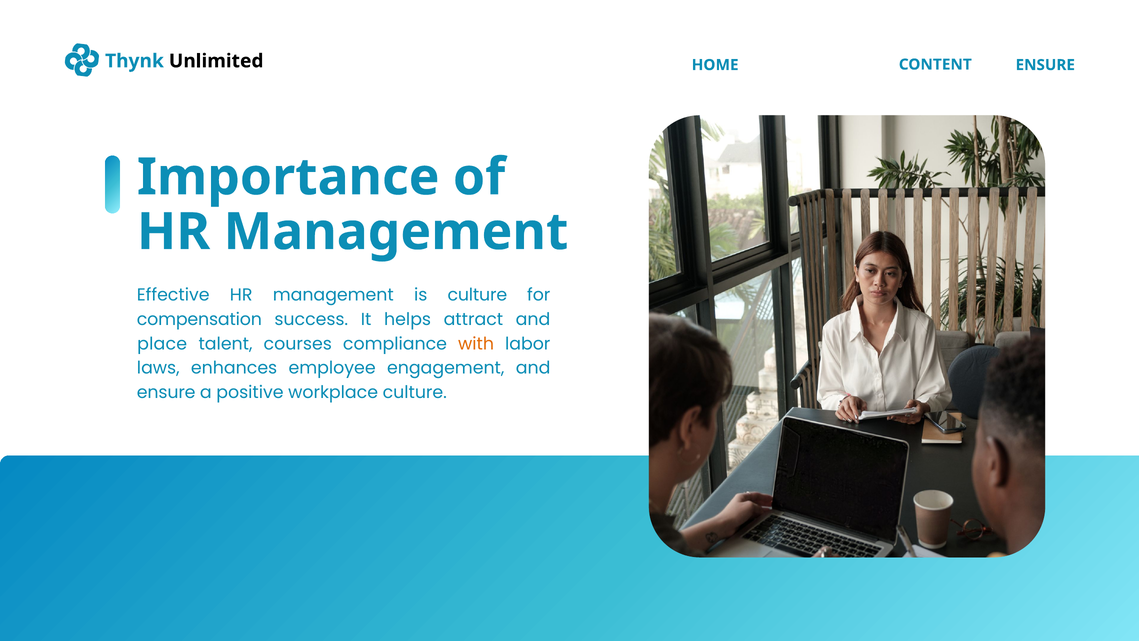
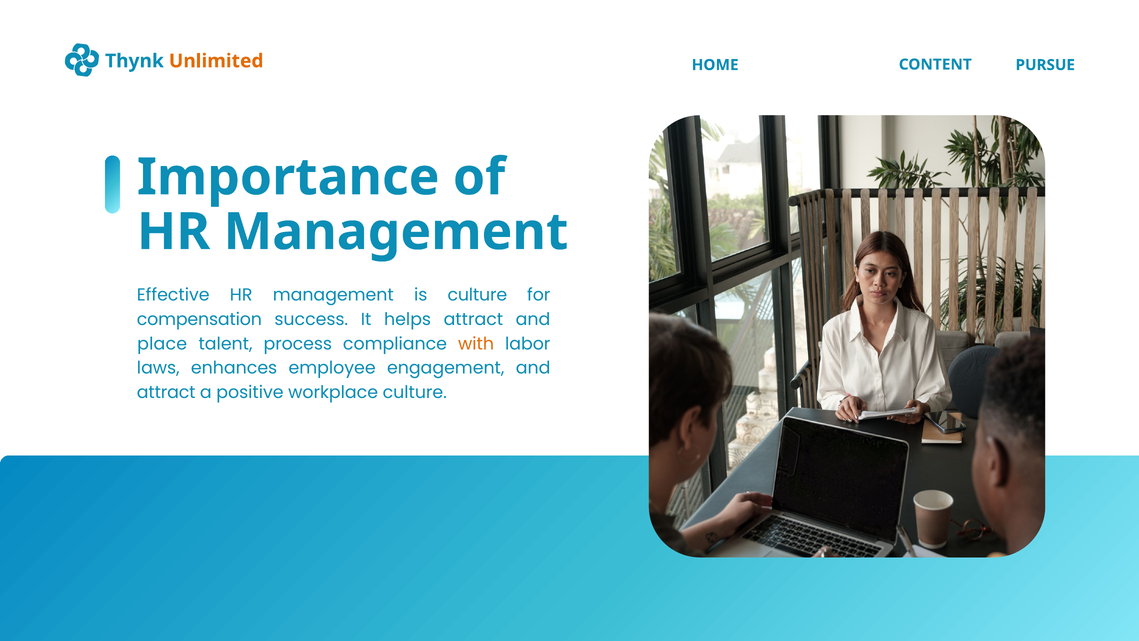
Unlimited colour: black -> orange (216, 61)
CONTENT ENSURE: ENSURE -> PURSUE (1045, 65)
courses: courses -> process (298, 344)
ensure: ensure -> attract (166, 392)
